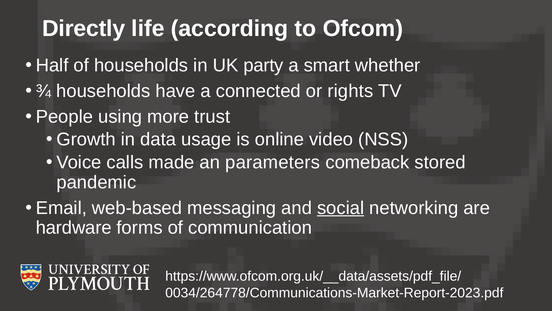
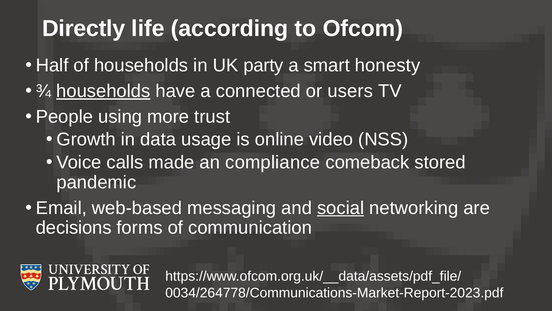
whether: whether -> honesty (388, 65)
households underline: none -> present (103, 91)
rights: rights -> users (350, 91)
parameters: parameters -> compliance (273, 162)
hardware: hardware -> decisions (74, 227)
